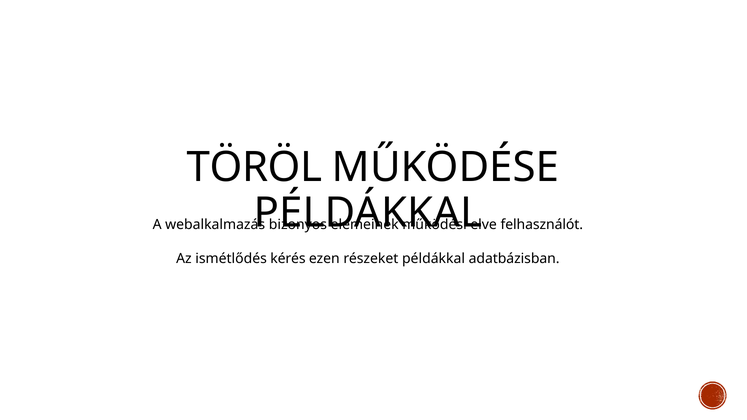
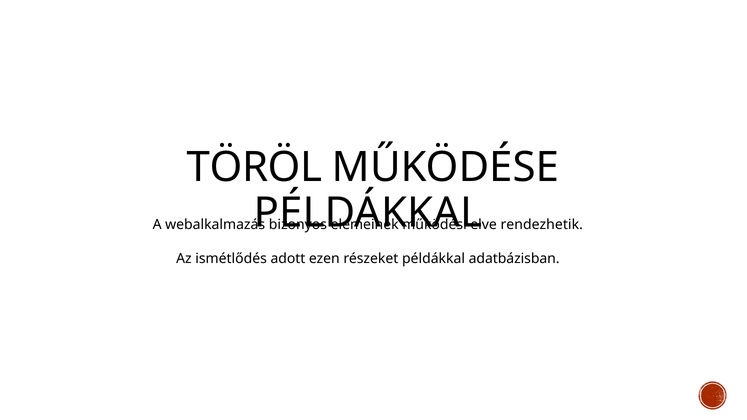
felhasználót: felhasználót -> rendezhetik (542, 225)
kérés: kérés -> adott (288, 259)
